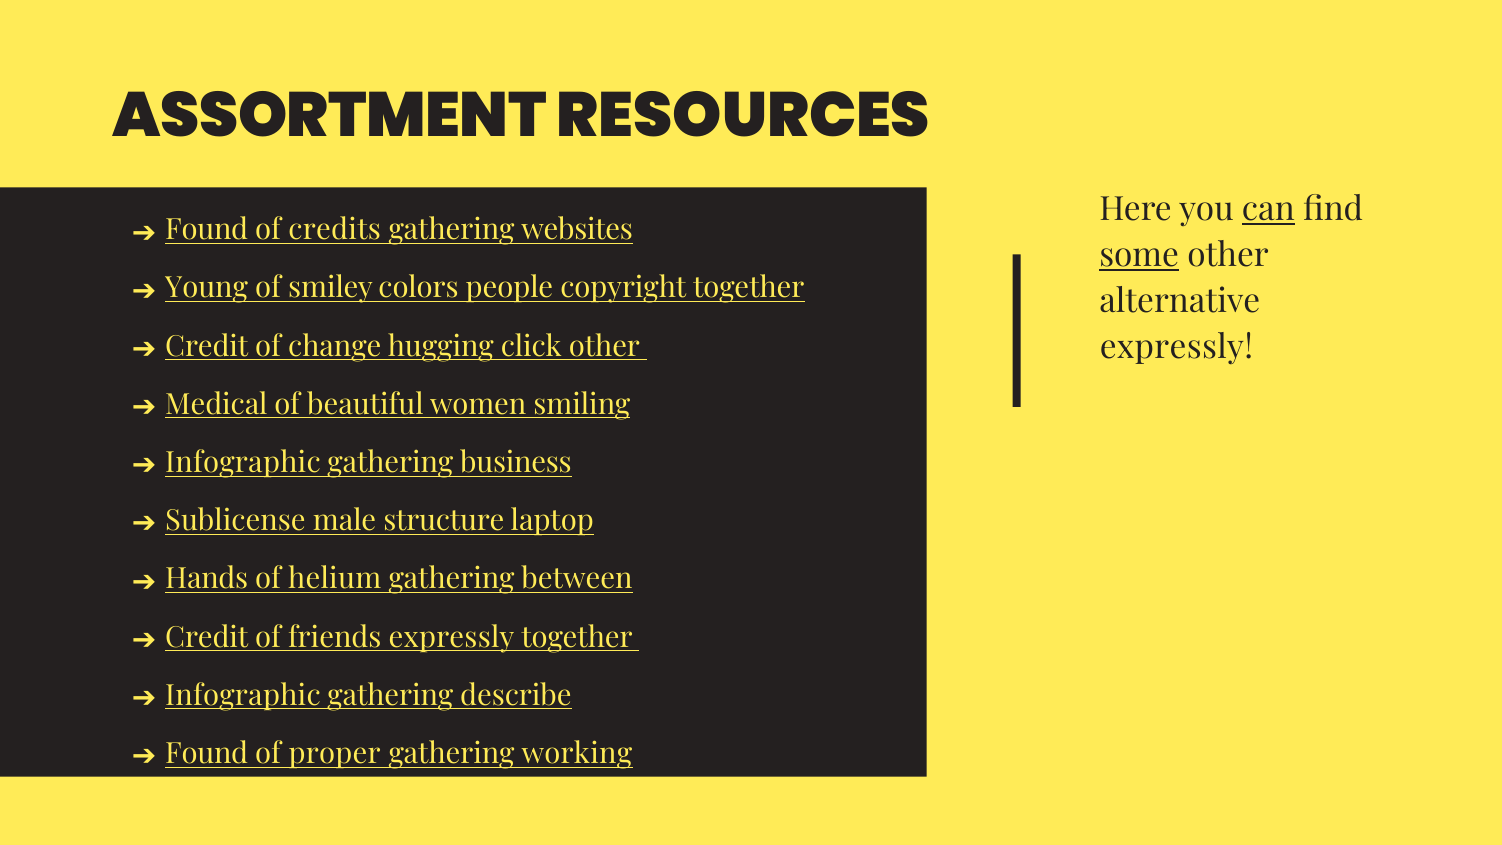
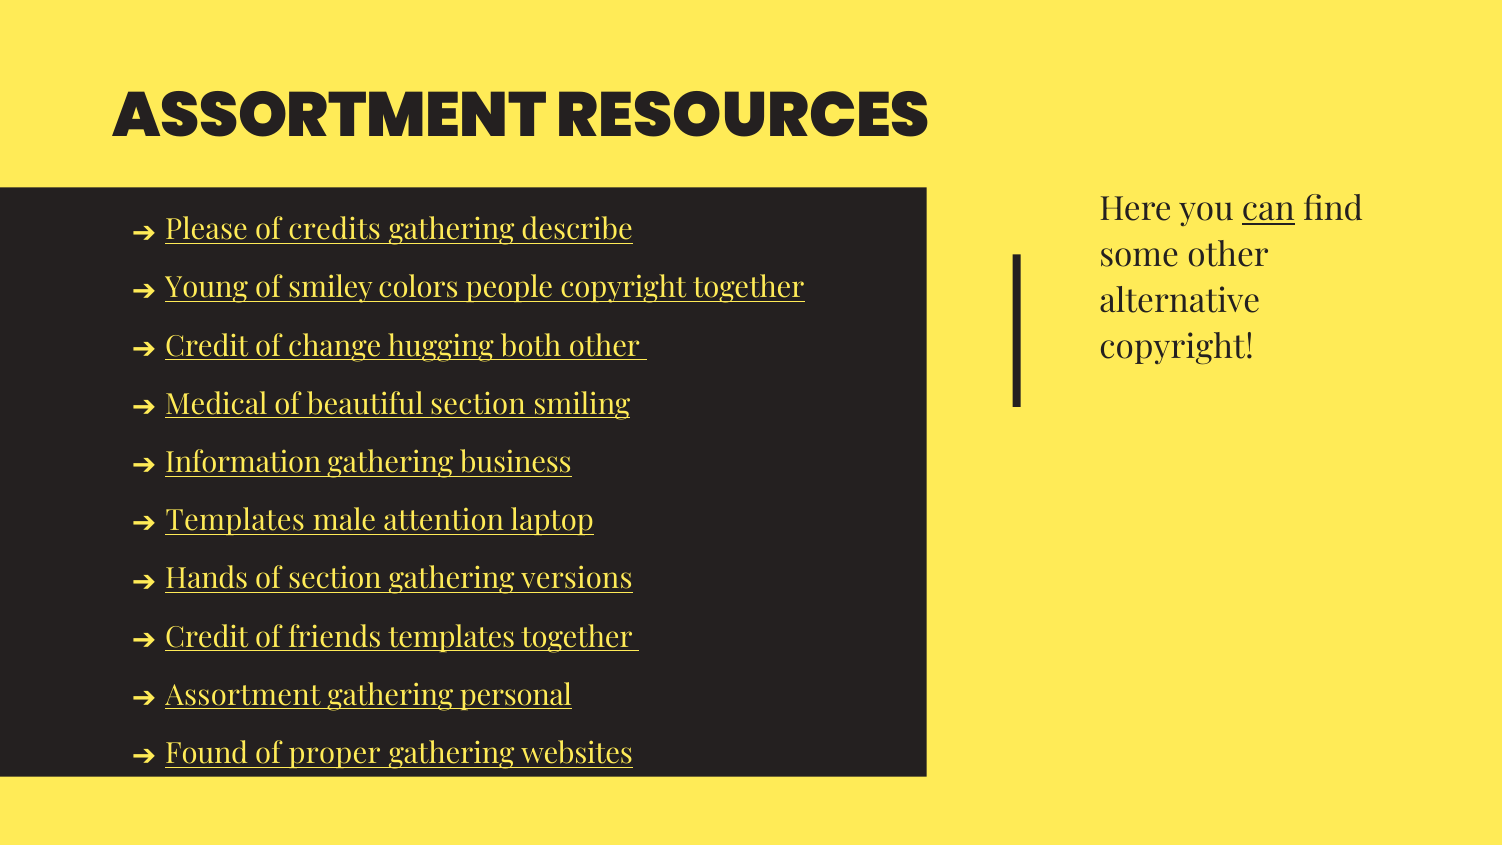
Found: Found -> Please (207, 230)
websites: websites -> describe (577, 230)
some underline: present -> none (1139, 255)
expressly: expressly -> copyright (1177, 347)
click: click -> both (531, 346)
beautiful women: women -> section (478, 405)
Infographic: Infographic -> Information (243, 463)
Sublicense: Sublicense -> Templates (235, 521)
structure: structure -> attention (444, 521)
of helium: helium -> section (335, 579)
between: between -> versions (577, 579)
friends expressly: expressly -> templates (452, 637)
Infographic: Infographic -> Assortment (243, 696)
describe: describe -> personal (516, 696)
working: working -> websites (577, 754)
